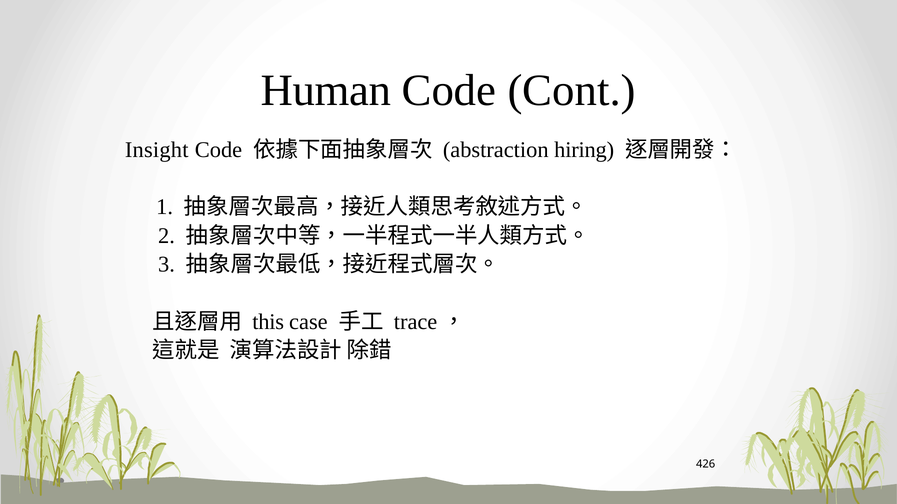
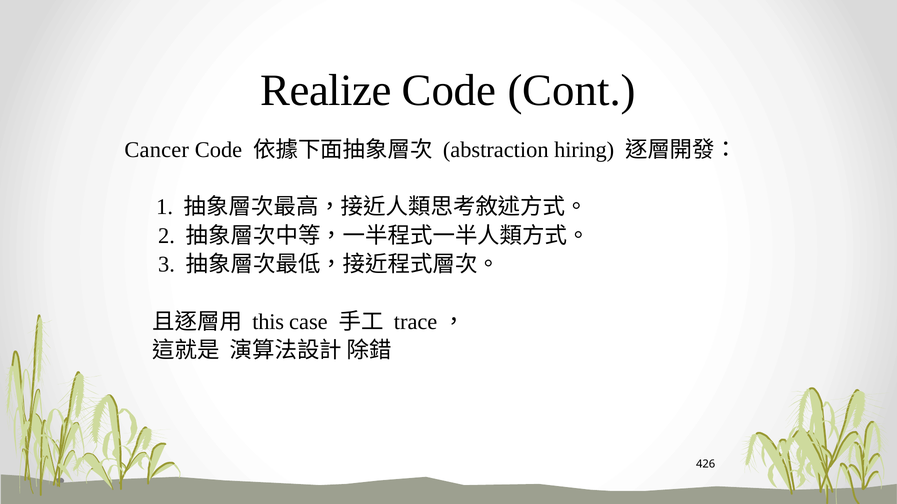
Human: Human -> Realize (326, 91)
Insight: Insight -> Cancer (157, 150)
